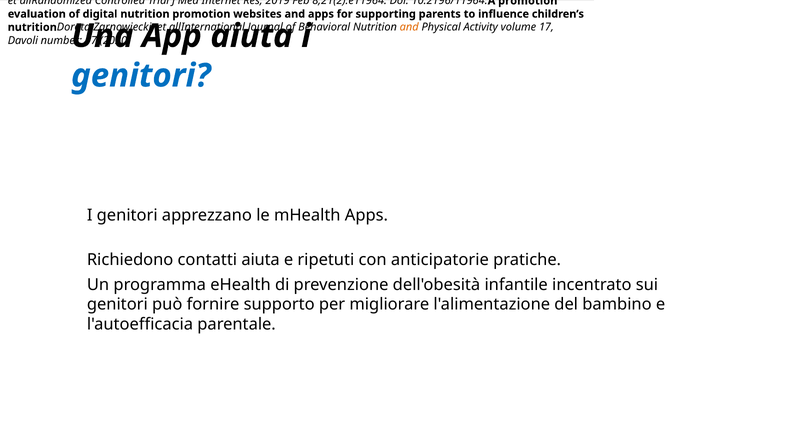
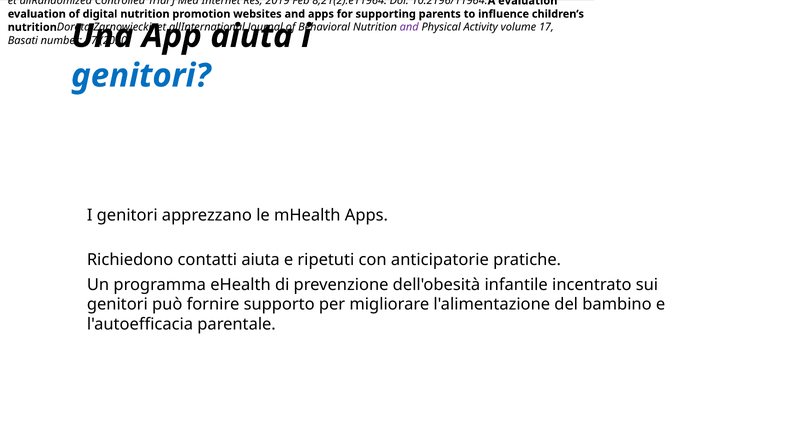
promotion: promotion -> evaluation (528, 1)
and colour: orange -> purple (409, 27)
Davoli: Davoli -> Basati (23, 40)
